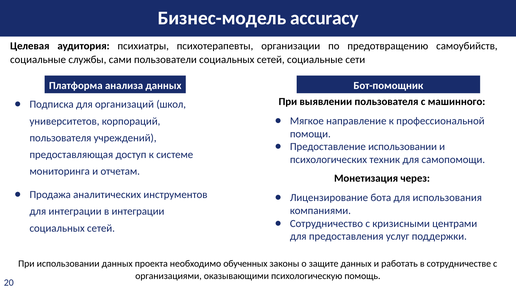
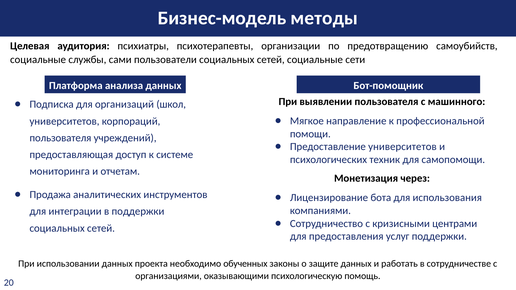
accuracy: accuracy -> методы (324, 18)
Предоставление использовании: использовании -> университетов (402, 147)
в интеграции: интеграции -> поддержки (138, 212)
